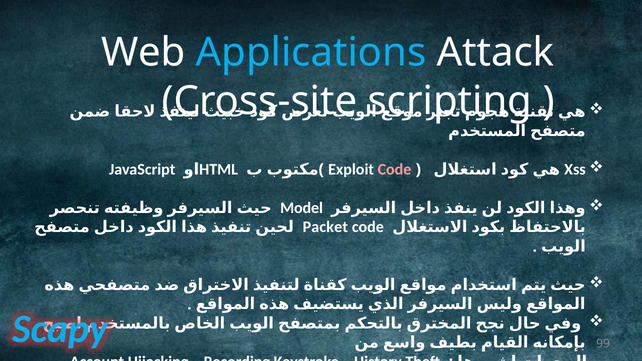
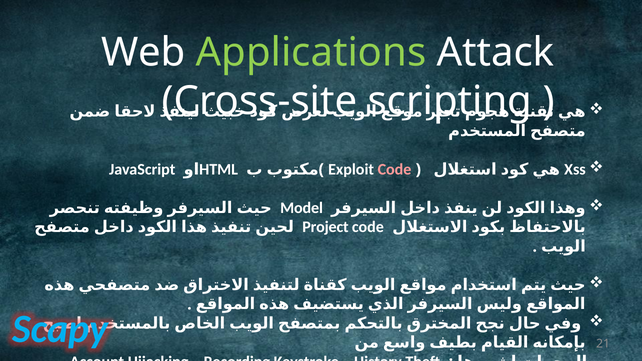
Applications colour: light blue -> light green (311, 53)
Packet: Packet -> Project (325, 227)
99: 99 -> 21 (603, 344)
